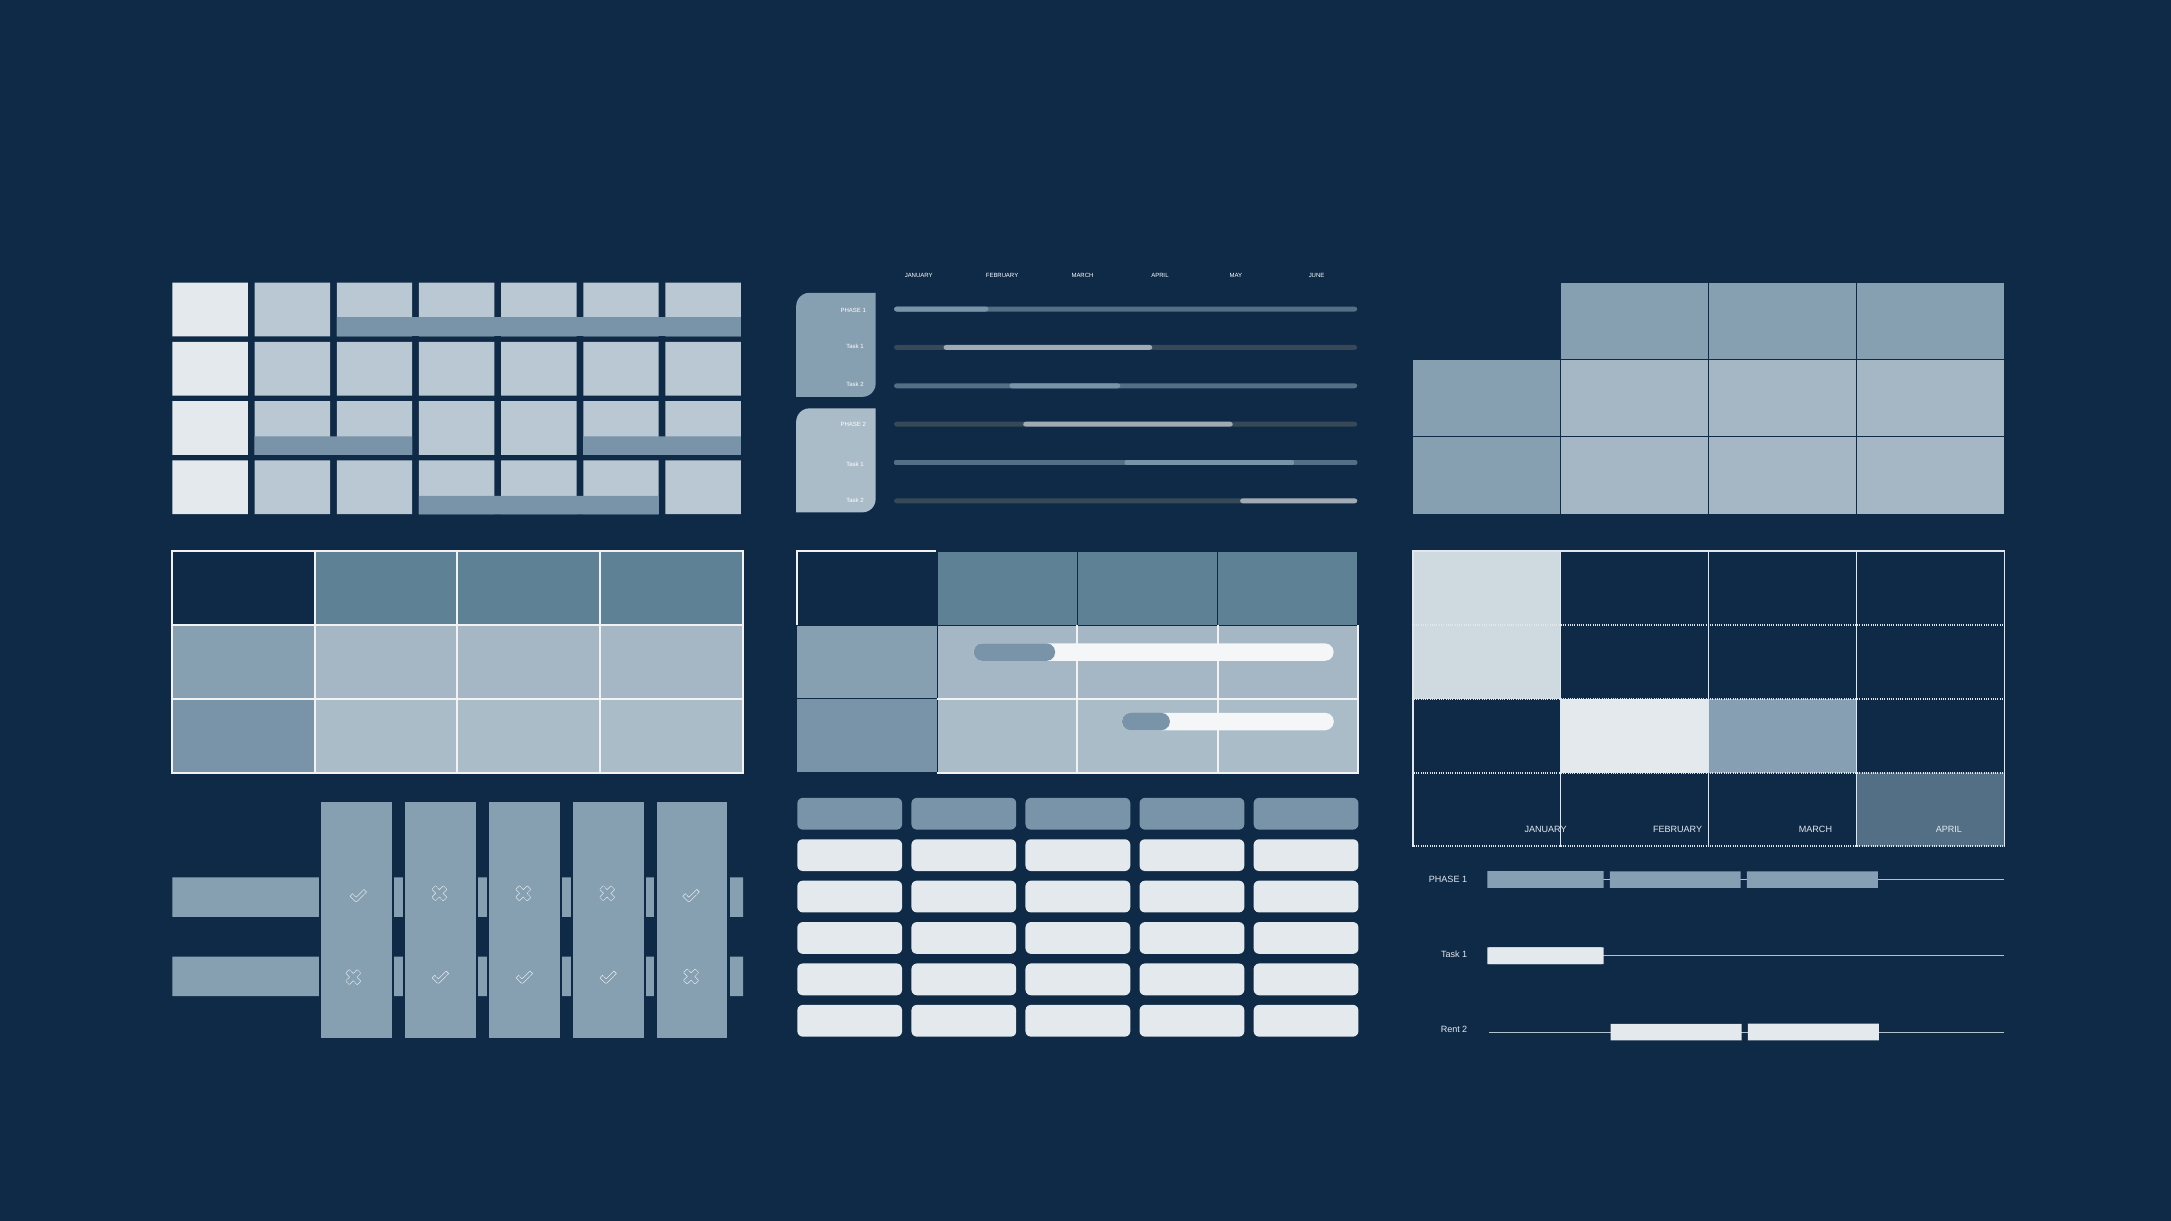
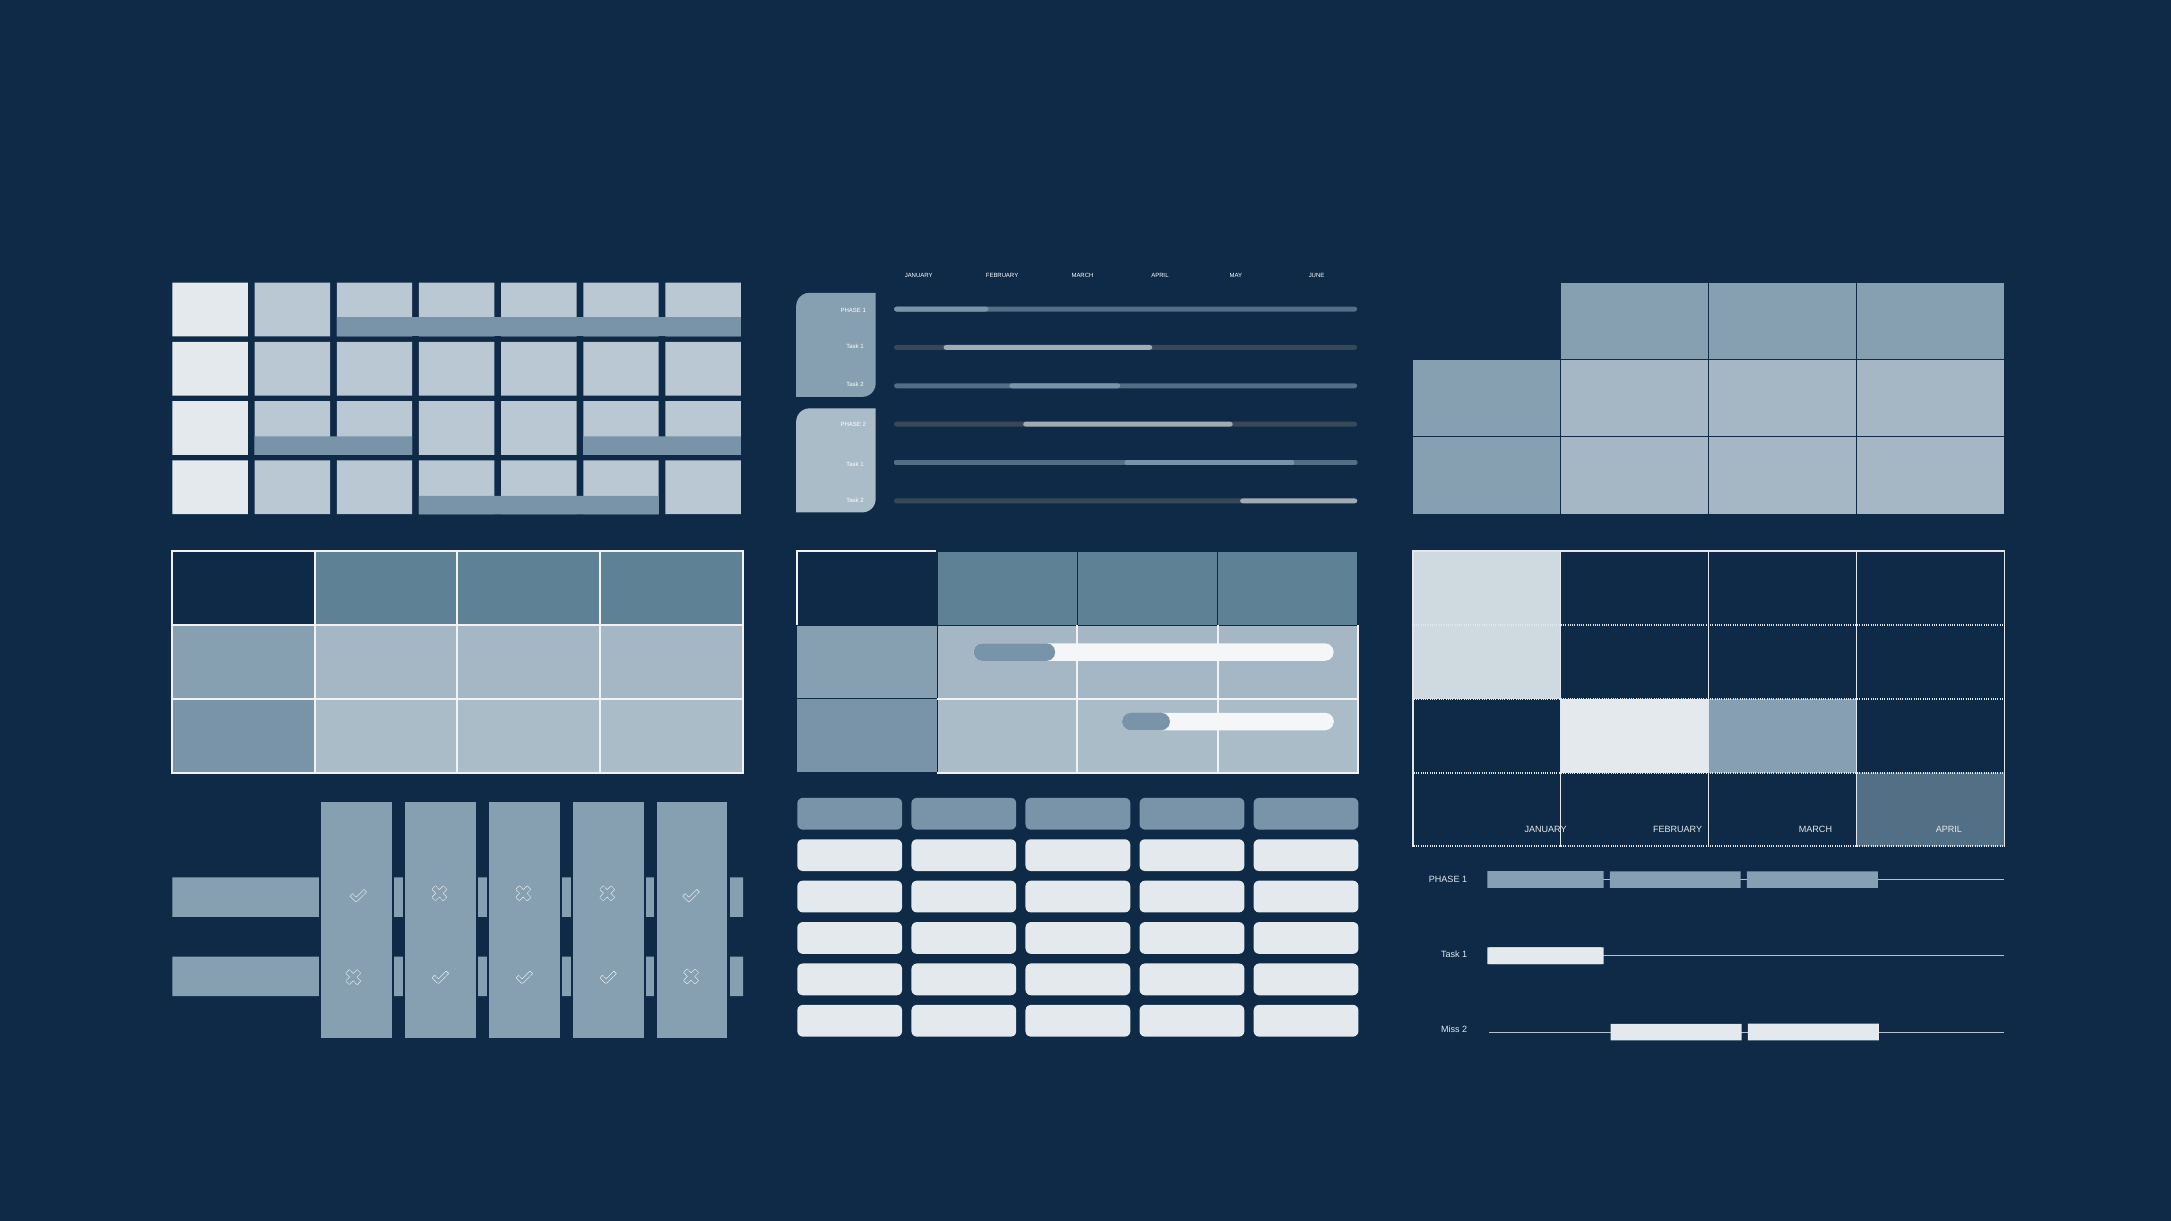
Rent: Rent -> Miss (1450, 1030)
